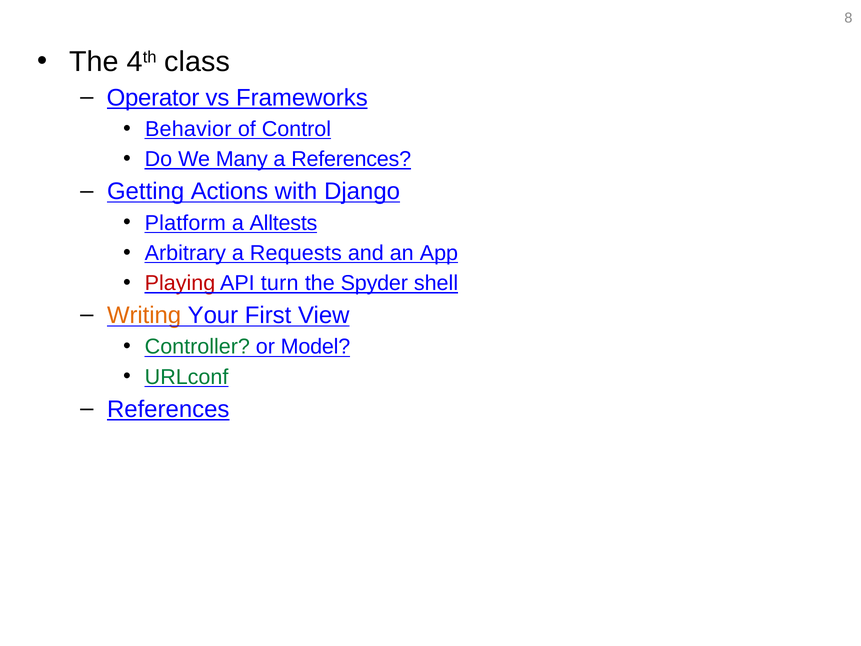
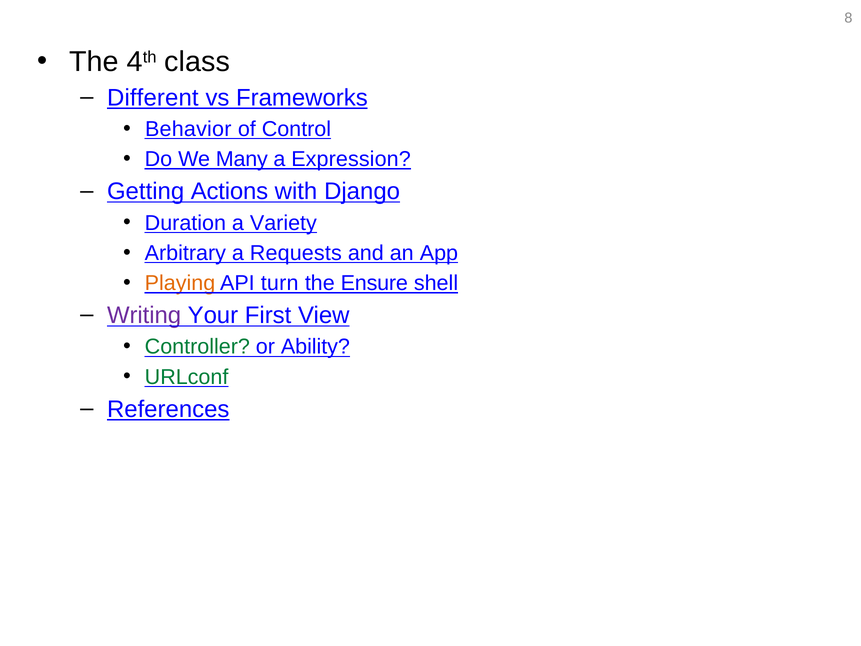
Operator: Operator -> Different (153, 98)
a References: References -> Expression (351, 159)
Platform: Platform -> Duration (185, 223)
Alltests: Alltests -> Variety (283, 223)
Playing colour: red -> orange (180, 283)
Spyder: Spyder -> Ensure (374, 283)
Writing colour: orange -> purple (144, 315)
Model: Model -> Ability (315, 347)
